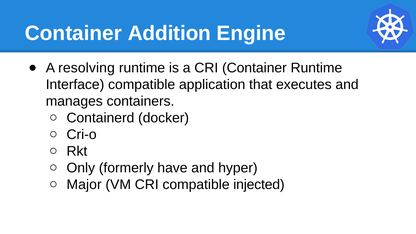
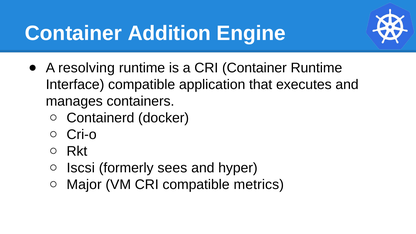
Only: Only -> Iscsi (81, 168)
have: have -> sees (172, 168)
injected: injected -> metrics (259, 185)
